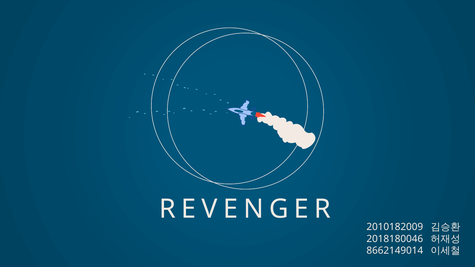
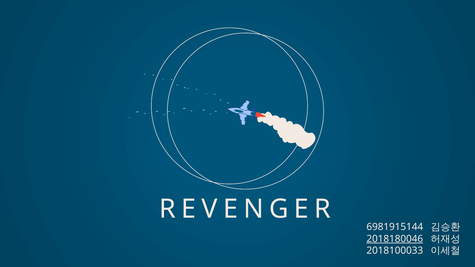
2010182009: 2010182009 -> 6981915144 (395, 227)
2018180046 underline: none -> present (395, 239)
8662149014: 8662149014 -> 2018100033 (395, 251)
